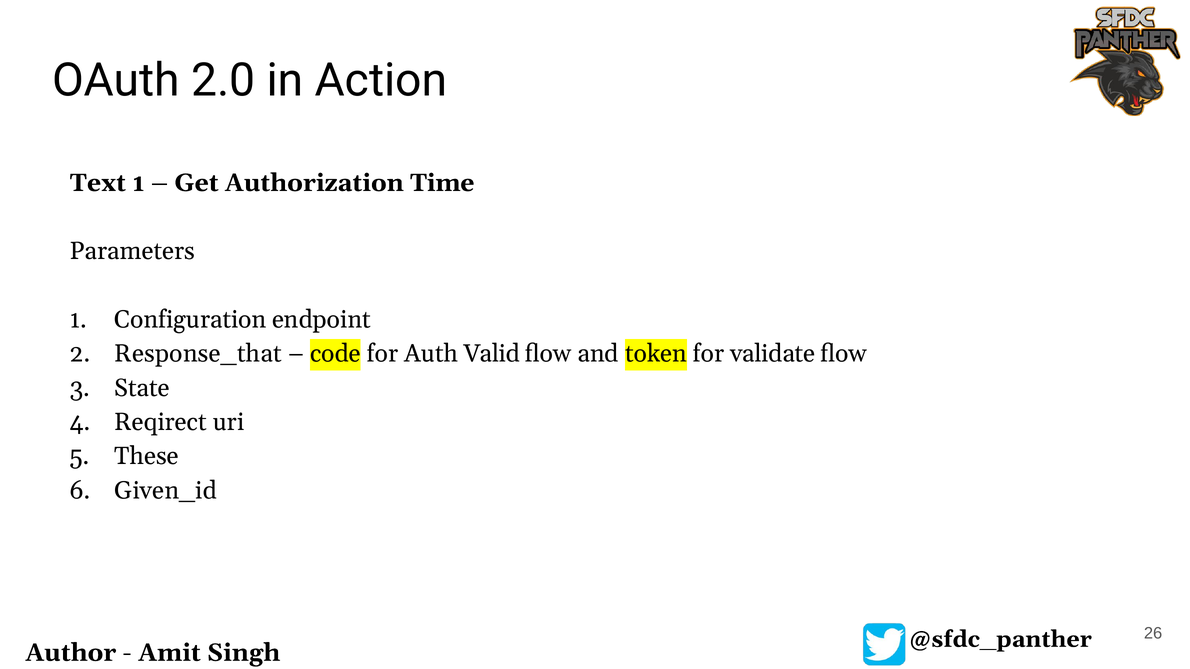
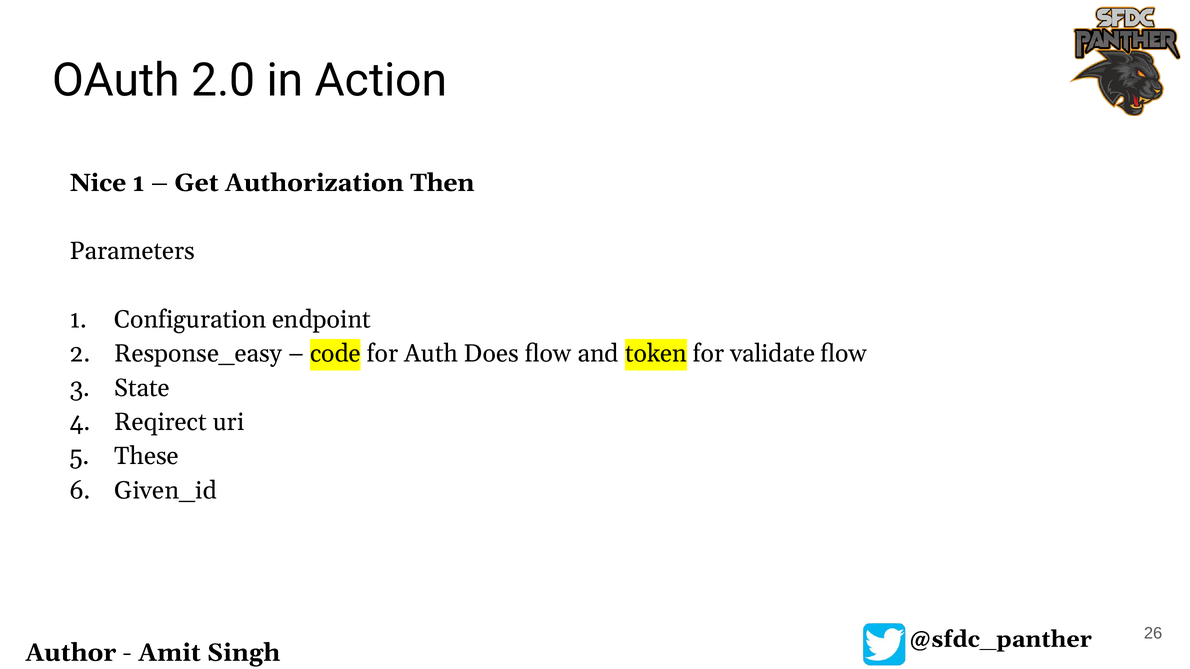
Text: Text -> Nice (98, 183)
Time: Time -> Then (442, 183)
Response_that: Response_that -> Response_easy (198, 354)
Valid: Valid -> Does (492, 354)
